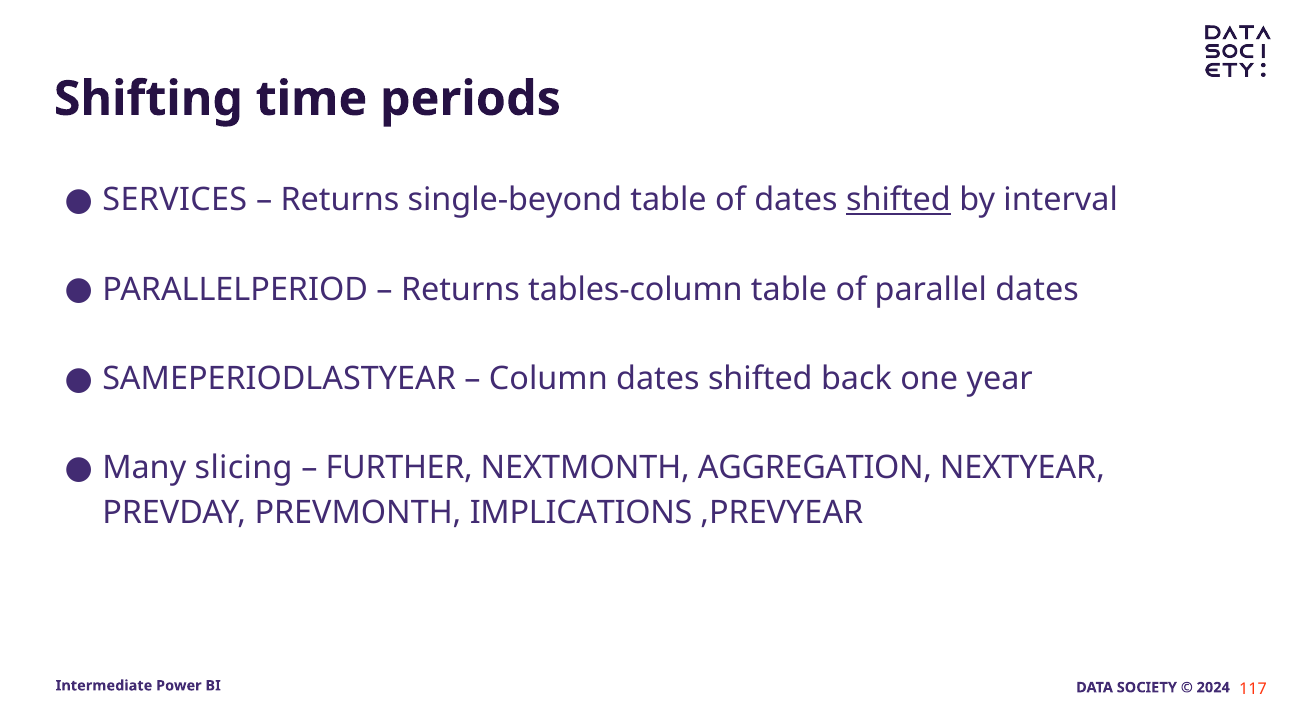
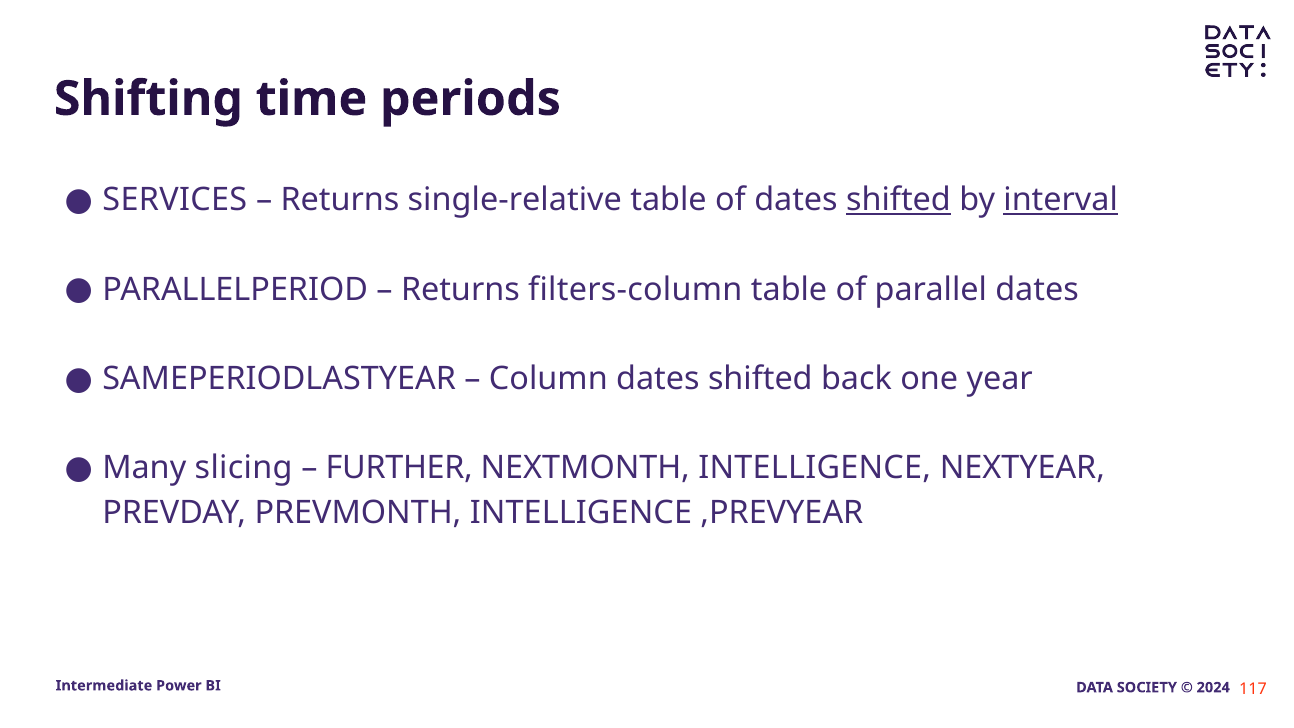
single-beyond: single-beyond -> single-relative (515, 200)
interval underline: none -> present (1061, 200)
tables-column: tables-column -> filters-column (635, 290)
NEXTMONTH AGGREGATION: AGGREGATION -> INTELLIGENCE (815, 468)
PREVMONTH IMPLICATIONS: IMPLICATIONS -> INTELLIGENCE (581, 513)
